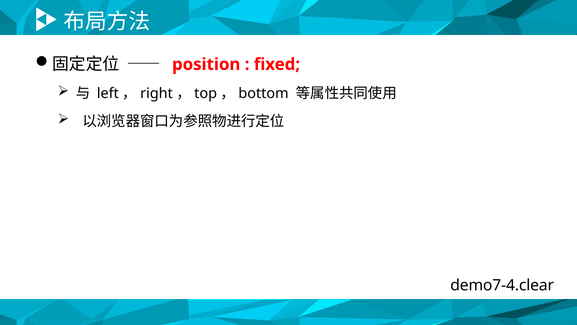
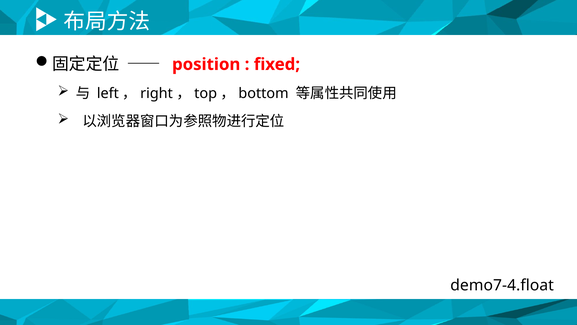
demo7-4.clear: demo7-4.clear -> demo7-4.float (502, 285)
